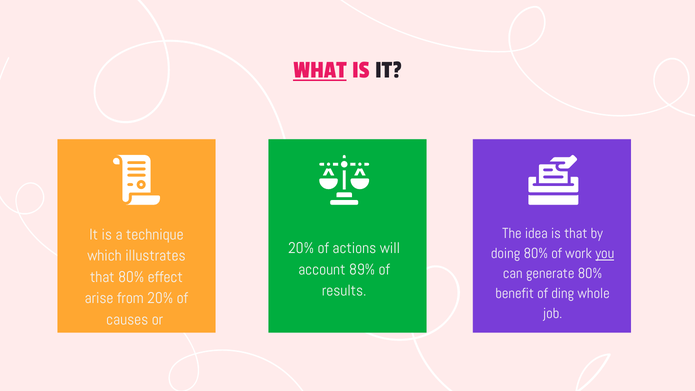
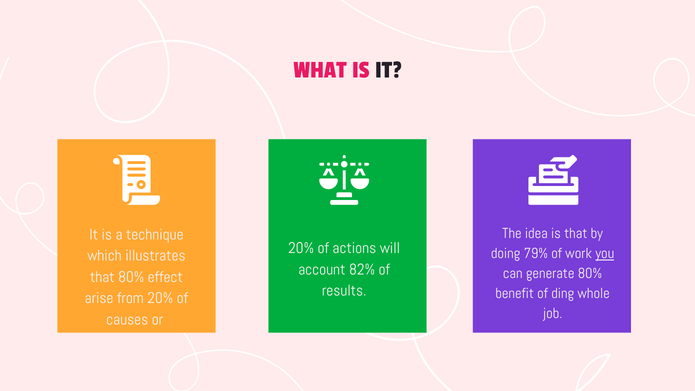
WHAT underline: present -> none (320, 70)
doing 80%: 80% -> 79% (536, 254)
89%: 89% -> 82% (362, 269)
